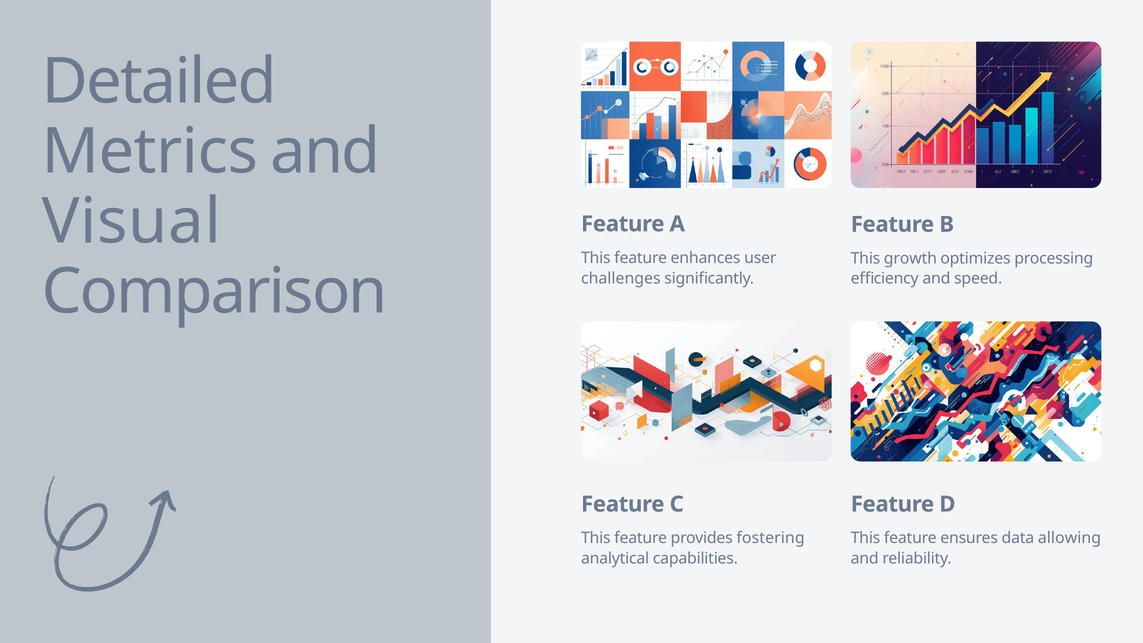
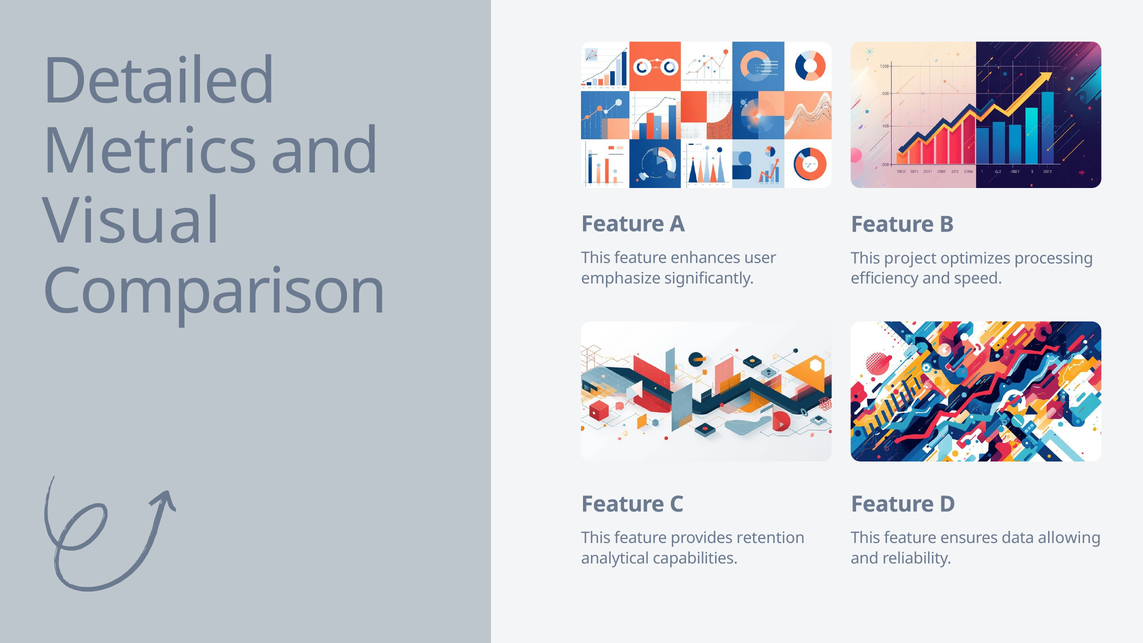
growth: growth -> project (910, 258)
challenges: challenges -> emphasize (621, 278)
fostering: fostering -> retention (771, 538)
